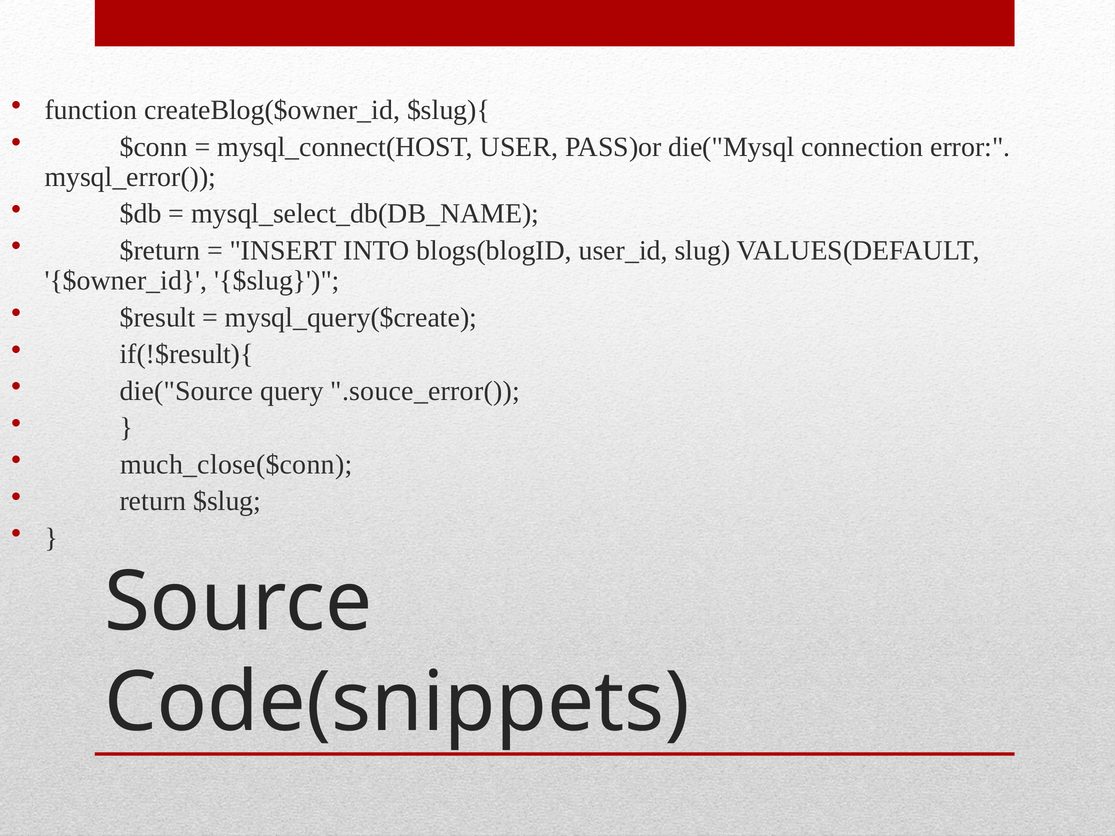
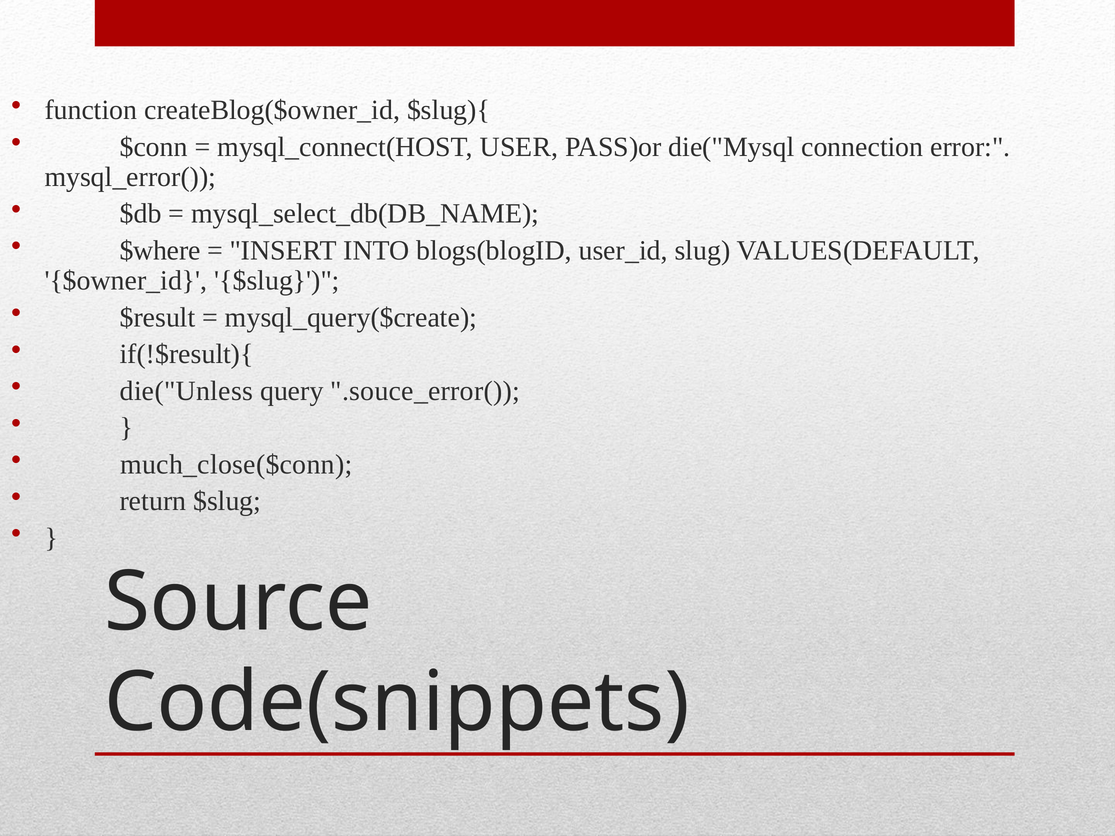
$return: $return -> $where (160, 251)
die("Source: die("Source -> die("Unless (186, 391)
